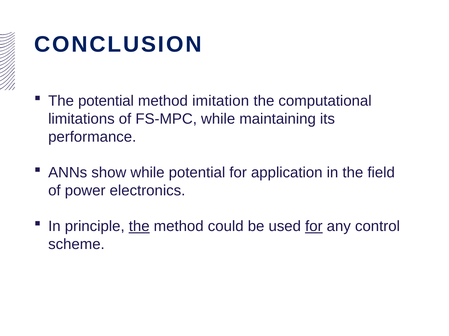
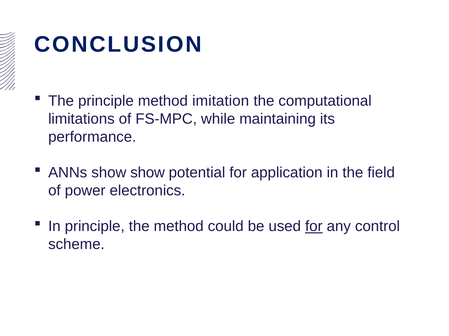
The potential: potential -> principle (106, 101)
show while: while -> show (148, 173)
the underline: present -> none (139, 227)
